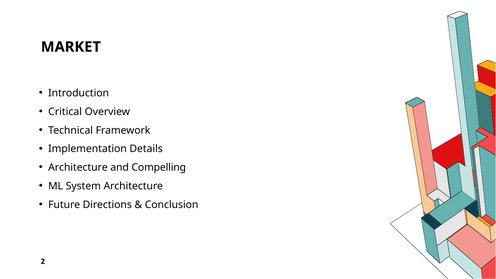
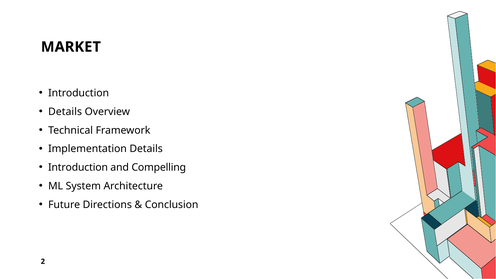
Critical: Critical -> Details (65, 112)
Architecture: Architecture -> Introduction (78, 168)
